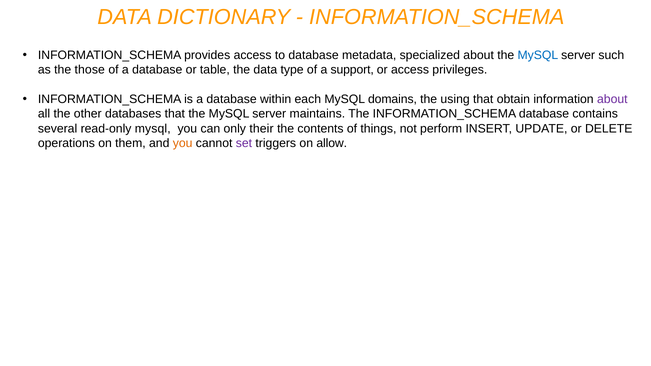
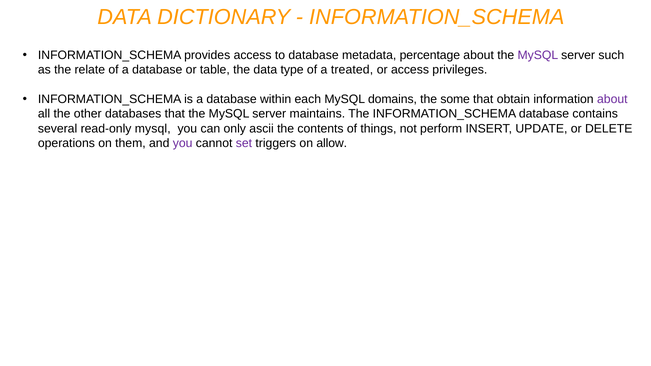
specialized: specialized -> percentage (430, 55)
MySQL colour: blue -> purple (538, 55)
those: those -> relate (90, 70)
support: support -> treated (352, 70)
using: using -> some (455, 99)
their: their -> ascii (262, 129)
you colour: orange -> purple (183, 143)
